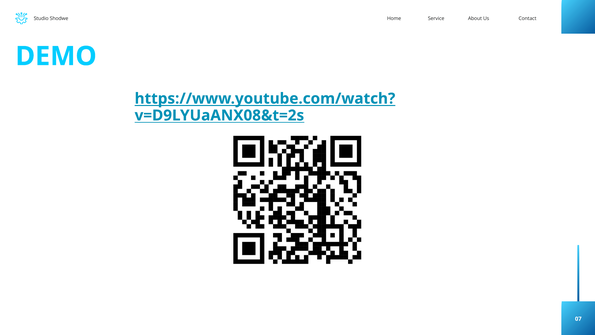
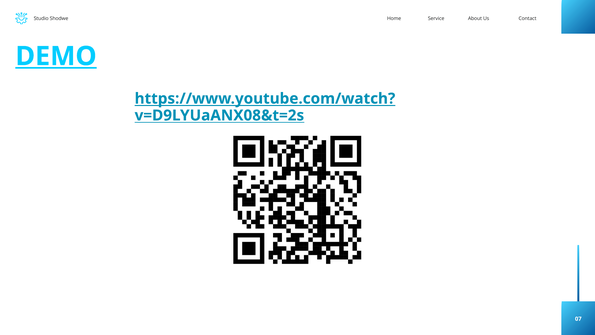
DEMO underline: none -> present (56, 56)
